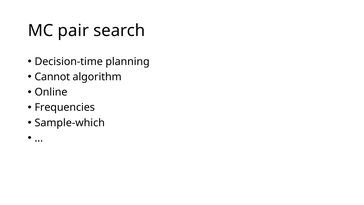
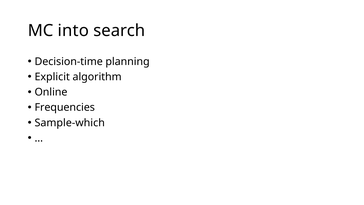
pair: pair -> into (73, 31)
Cannot: Cannot -> Explicit (52, 77)
